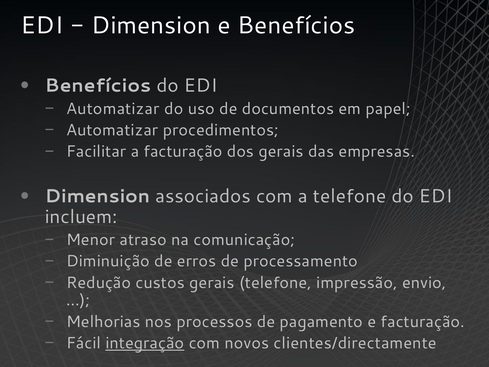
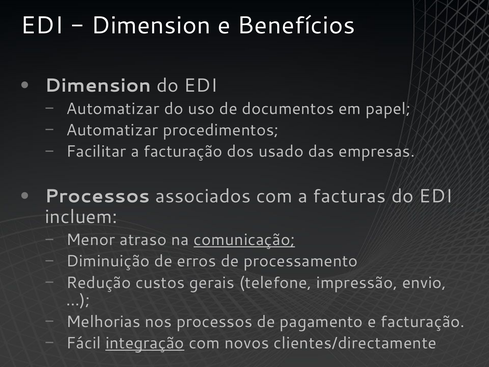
Benefícios: Benefícios -> Dimension (98, 86)
dos gerais: gerais -> usado (281, 151)
Dimension: Dimension -> Processos (97, 196)
a telefone: telefone -> facturas (350, 196)
comunicação underline: none -> present (244, 240)
